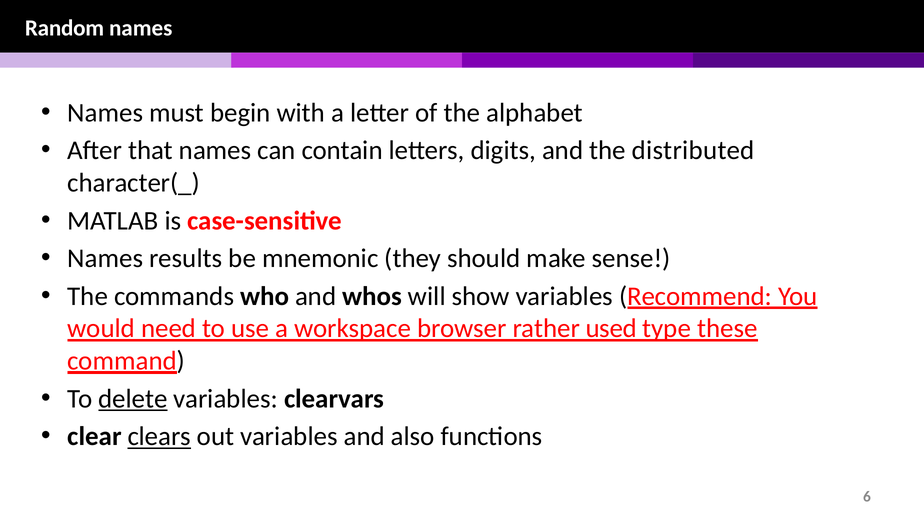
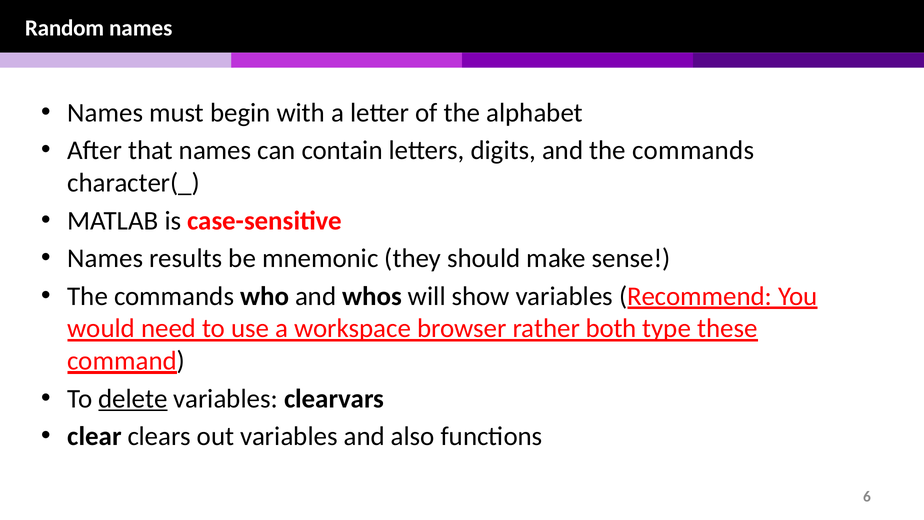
and the distributed: distributed -> commands (693, 150)
used: used -> both (611, 328)
clears underline: present -> none (159, 436)
